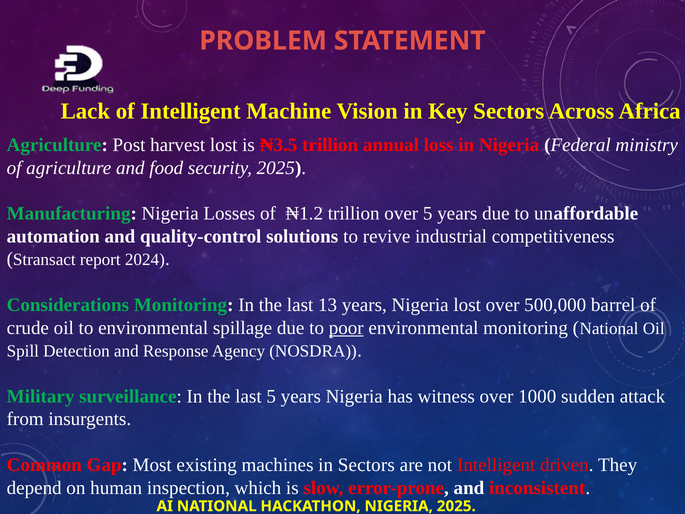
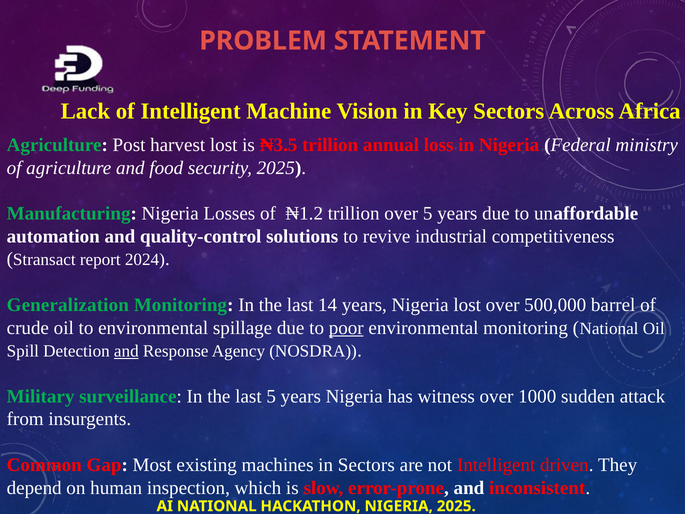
Considerations: Considerations -> Generalization (68, 305)
13: 13 -> 14 (328, 305)
and underline: none -> present (126, 351)
